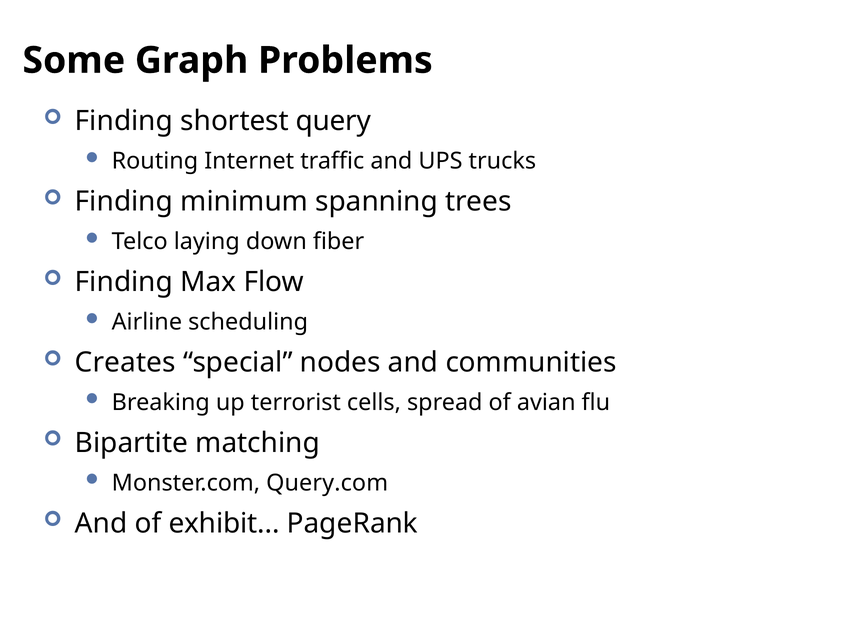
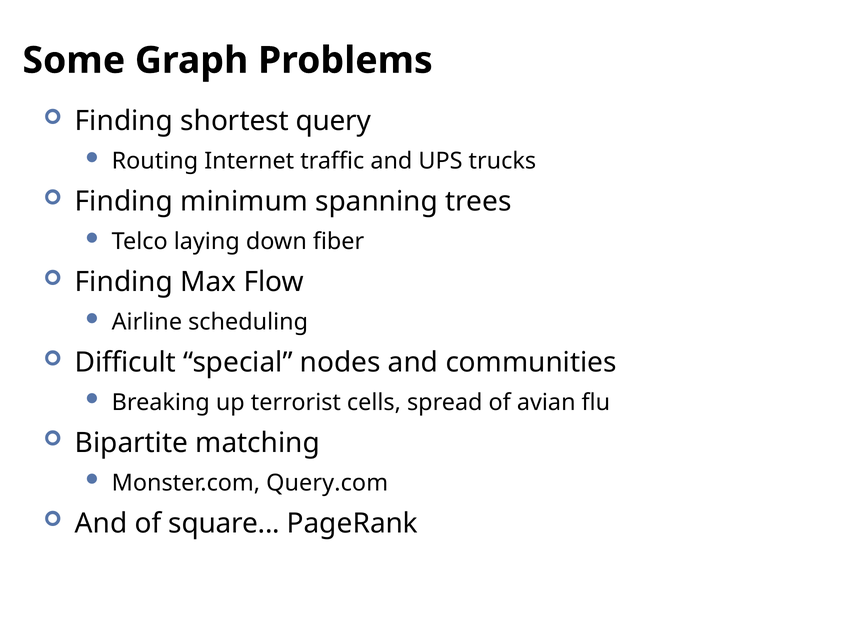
Creates: Creates -> Difficult (126, 362)
exhibit: exhibit -> square (224, 523)
